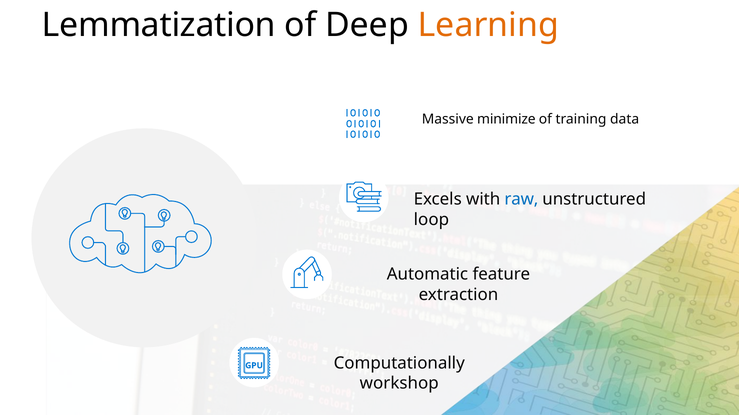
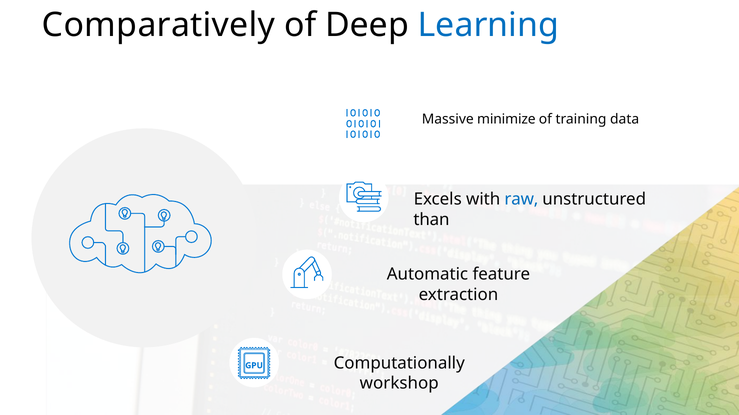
Lemmatization: Lemmatization -> Comparatively (159, 25)
Learning colour: orange -> blue (488, 25)
loop: loop -> than (431, 220)
